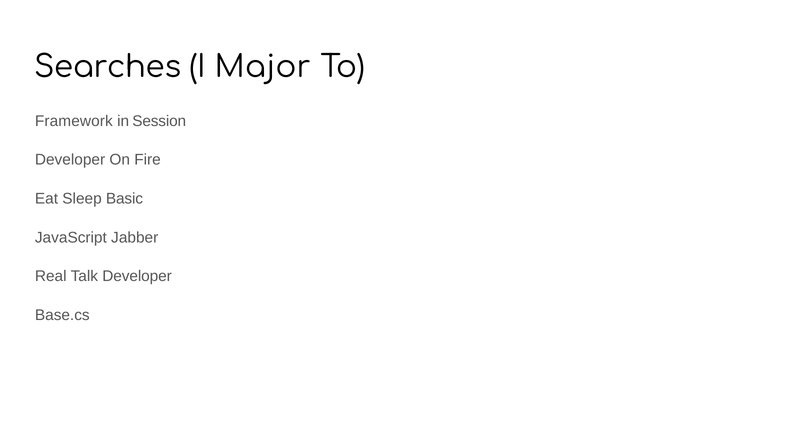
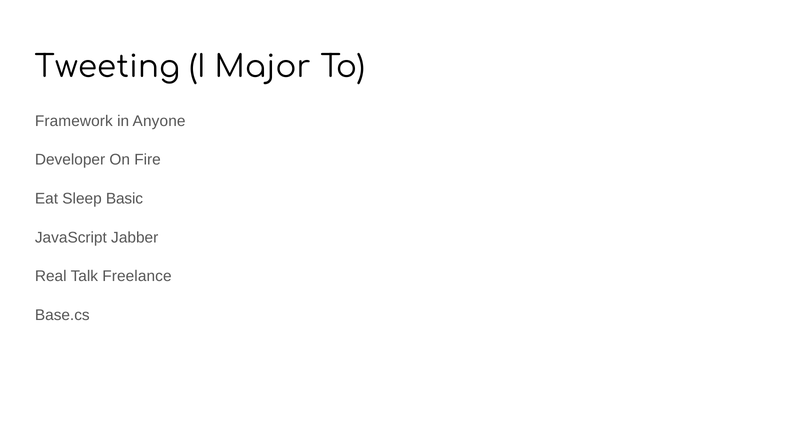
Searches: Searches -> Tweeting (108, 67)
Session: Session -> Anyone (159, 121)
Talk Developer: Developer -> Freelance (137, 276)
